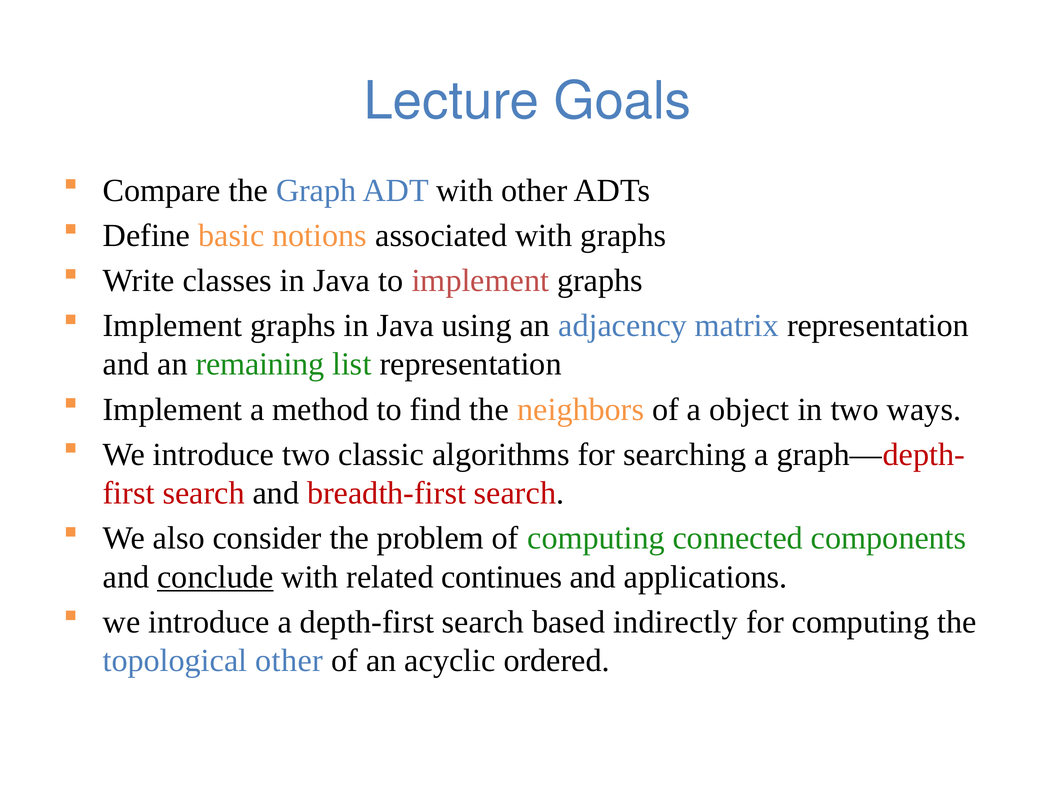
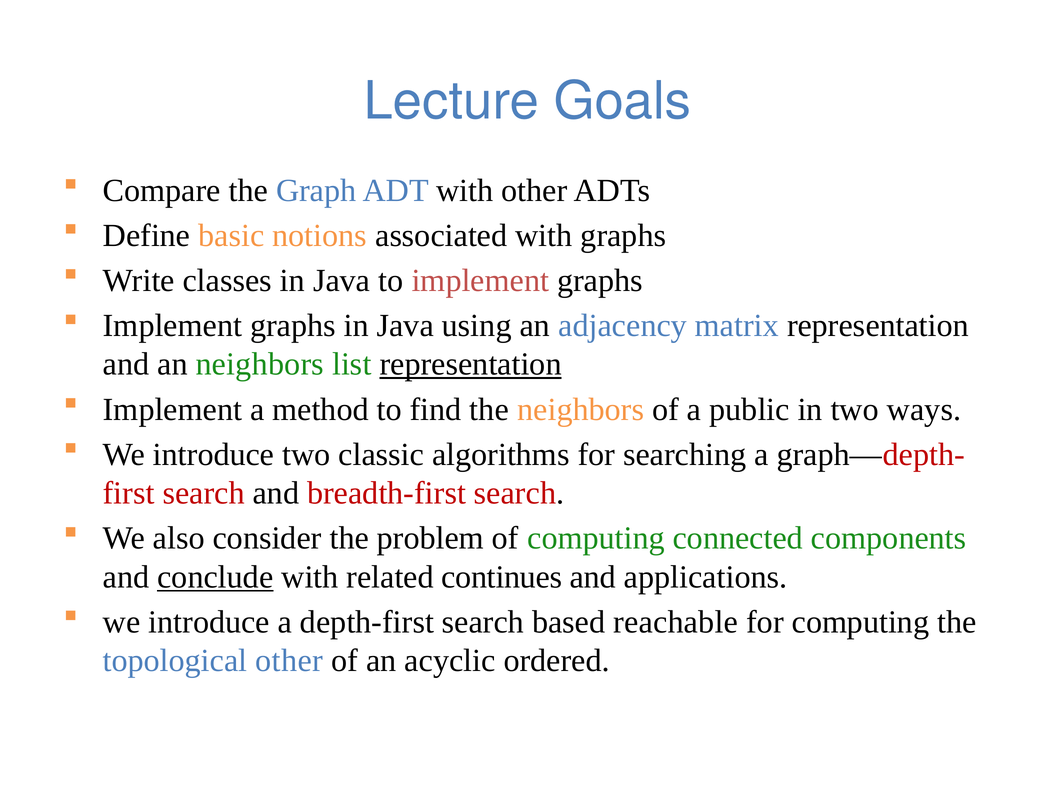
an remaining: remaining -> neighbors (260, 364)
representation underline: none -> present (471, 364)
object: object -> public (749, 410)
indirectly: indirectly -> reachable (676, 622)
